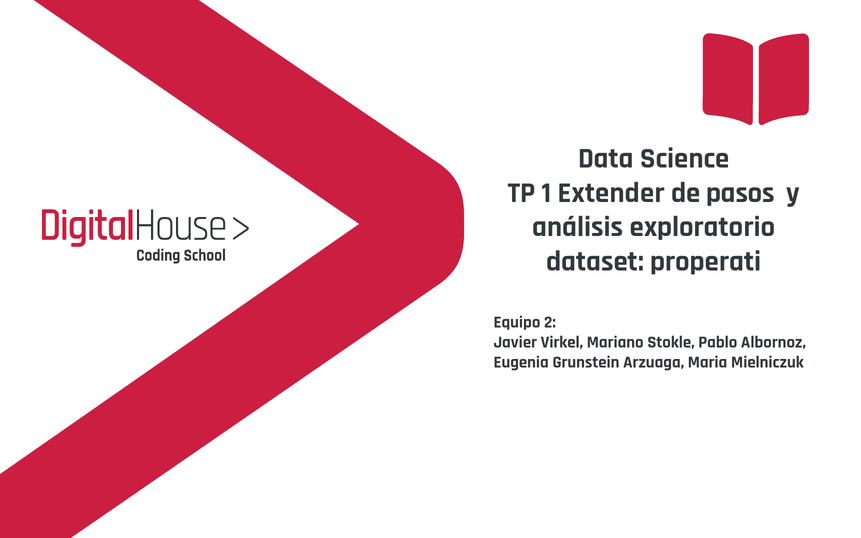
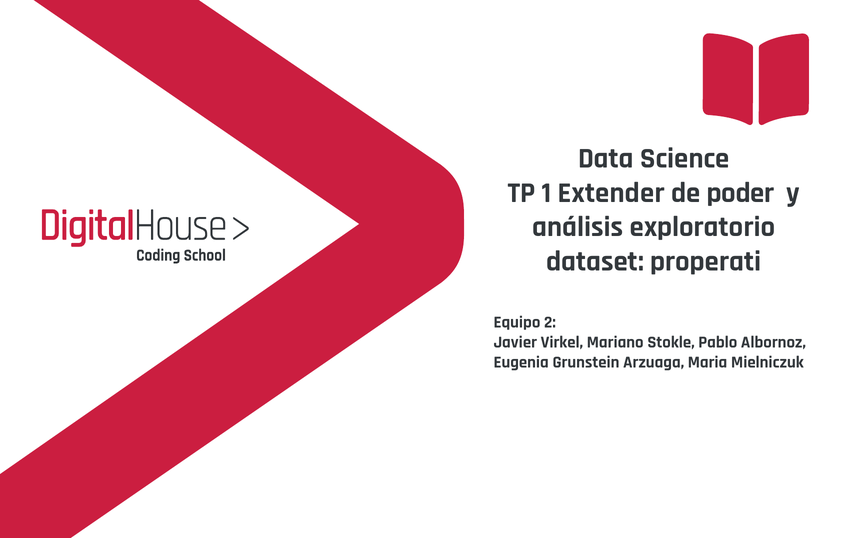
pasos: pasos -> poder (740, 193)
